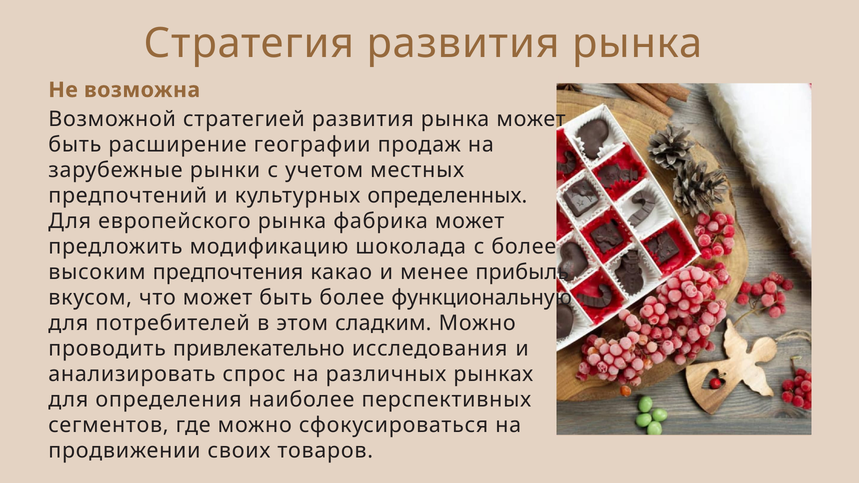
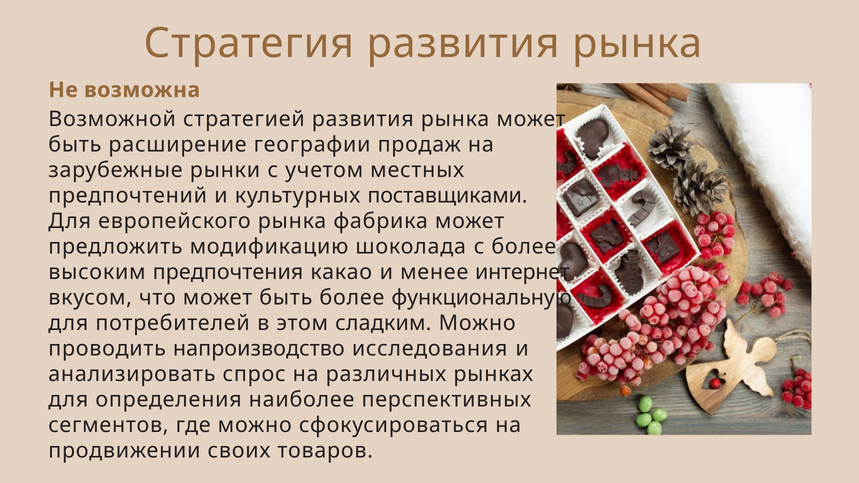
определенных: определенных -> поставщиками (447, 196)
прибыль: прибыль -> интернет (522, 272)
привлекательно: привлекательно -> напроизводство (259, 349)
